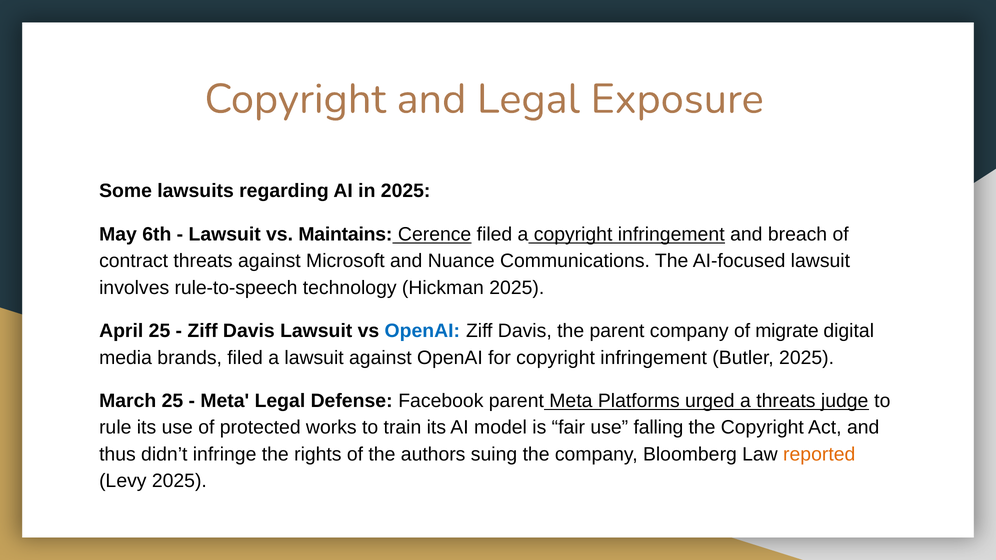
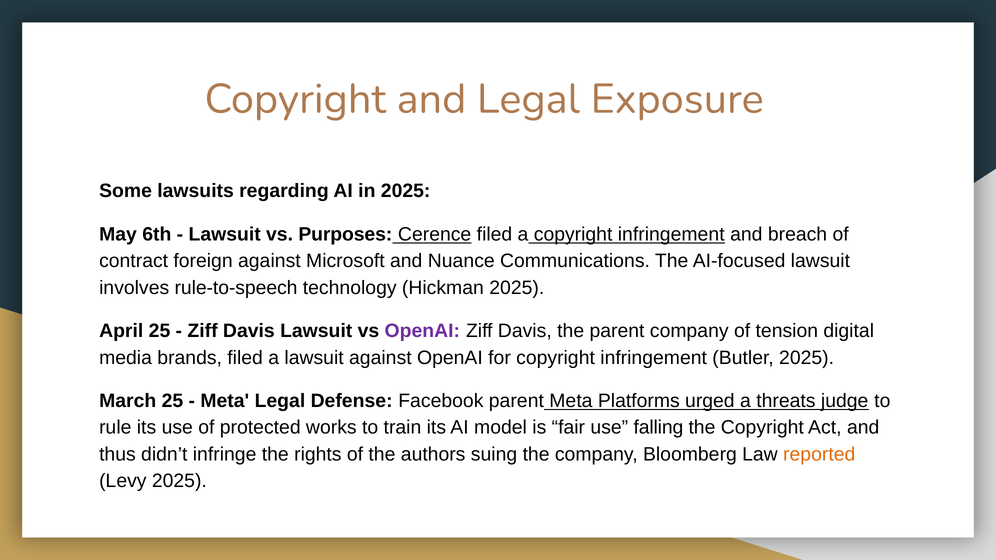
Maintains: Maintains -> Purposes (345, 234)
contract threats: threats -> foreign (203, 261)
OpenAI colour: blue -> purple (422, 331)
migrate: migrate -> tension (787, 331)
